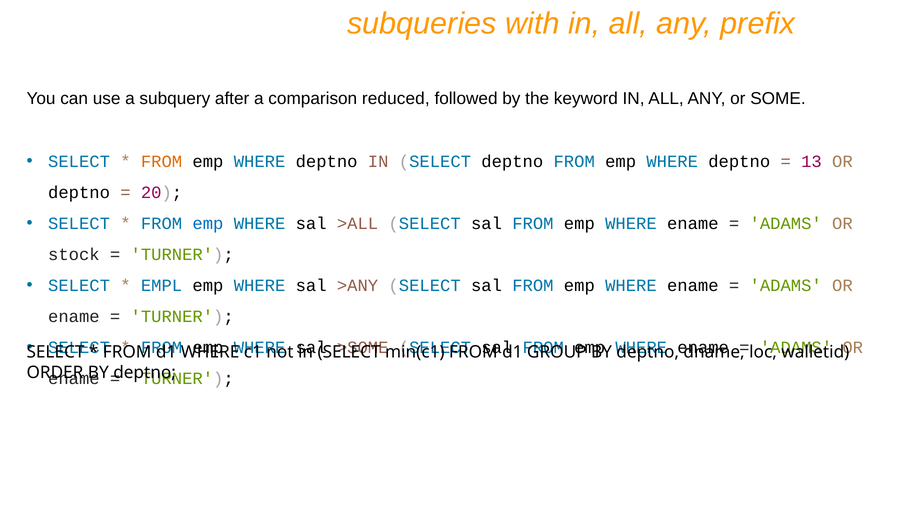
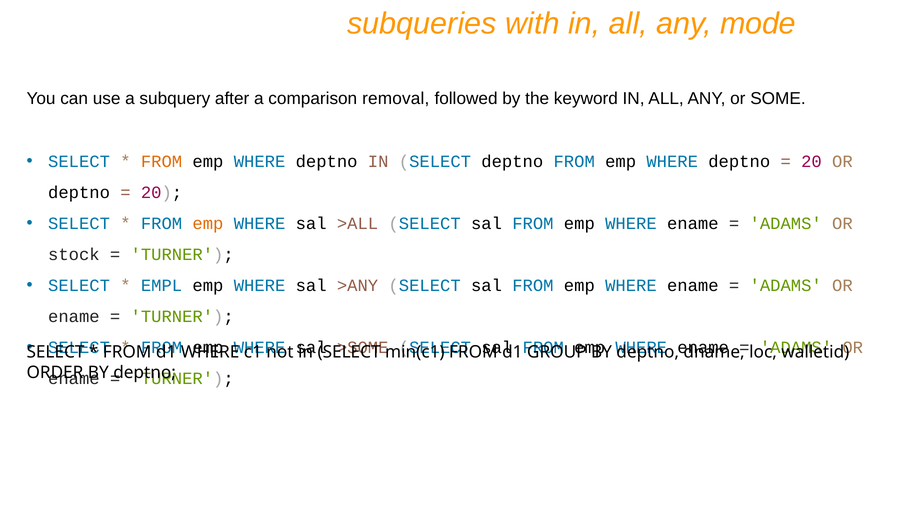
prefix: prefix -> mode (758, 24)
reduced: reduced -> removal (396, 99)
13: 13 -> 20 (811, 162)
emp colour: blue -> orange (208, 224)
